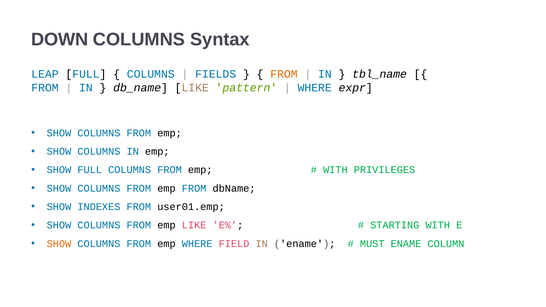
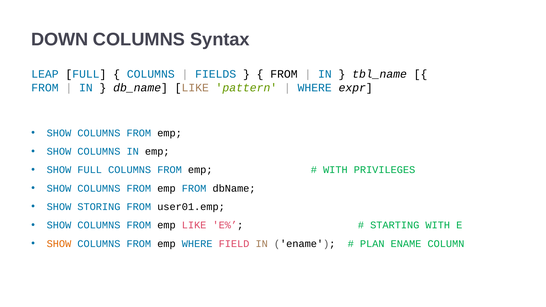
FROM colour: orange -> black (284, 74)
INDEXES: INDEXES -> STORING (99, 207)
MUST: MUST -> PLAN (372, 244)
